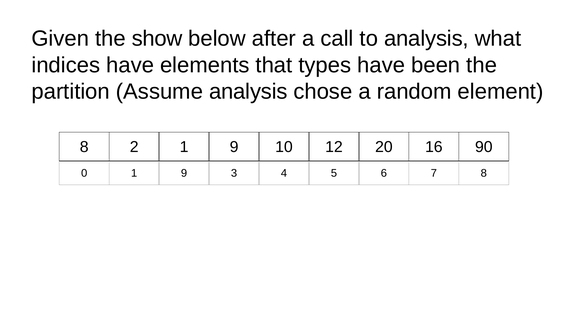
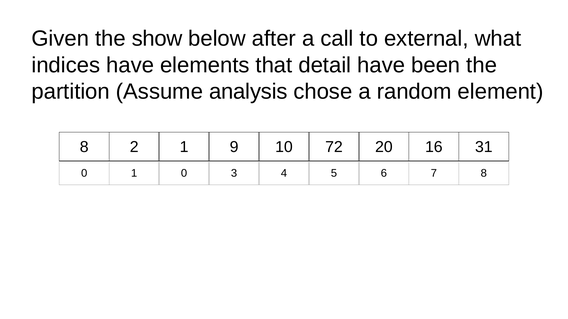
to analysis: analysis -> external (426, 39)
types: types -> detail (325, 65)
12: 12 -> 72 (334, 147)
90: 90 -> 31 (484, 147)
0 1 9: 9 -> 0 (184, 173)
